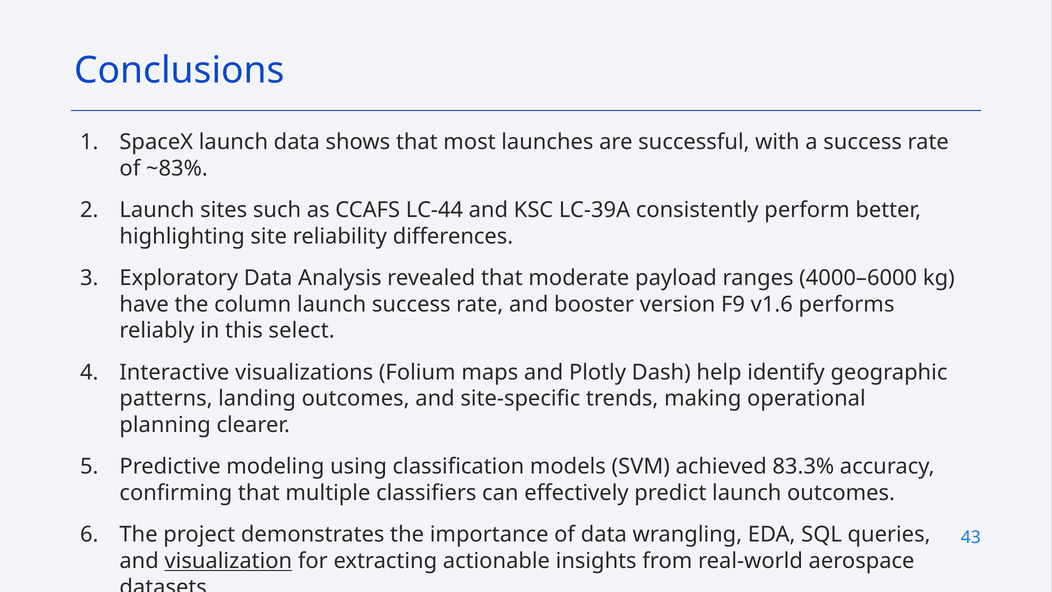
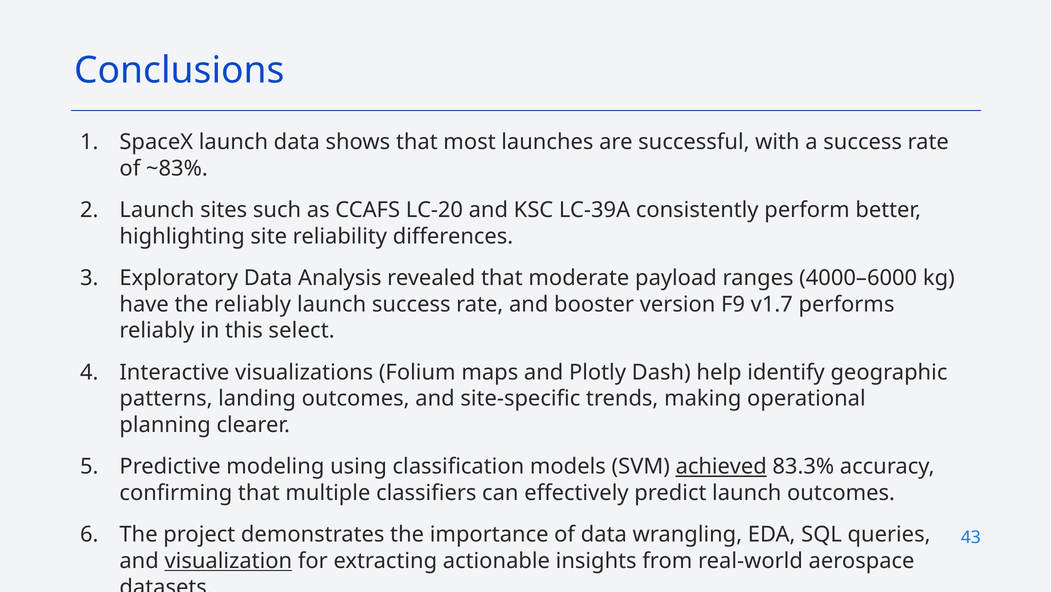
LC-44: LC-44 -> LC-20 (434, 210)
the column: column -> reliably (253, 304)
v1.6: v1.6 -> v1.7 (772, 304)
achieved underline: none -> present (721, 467)
